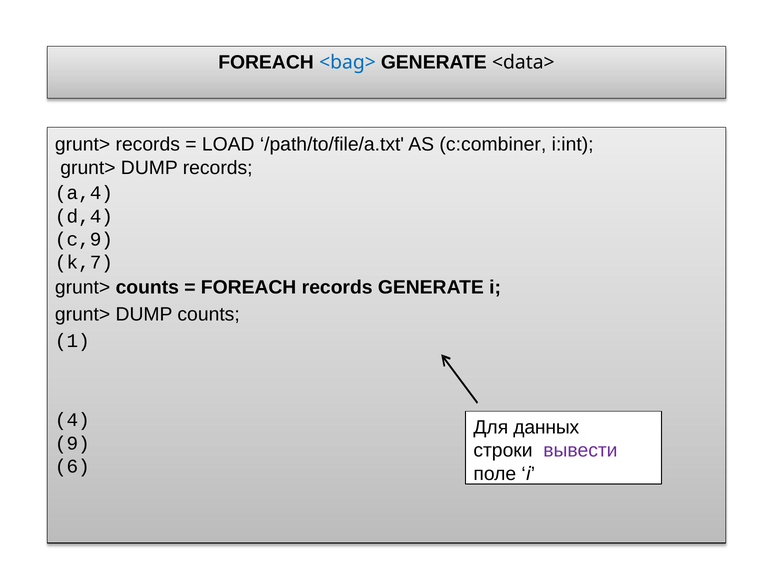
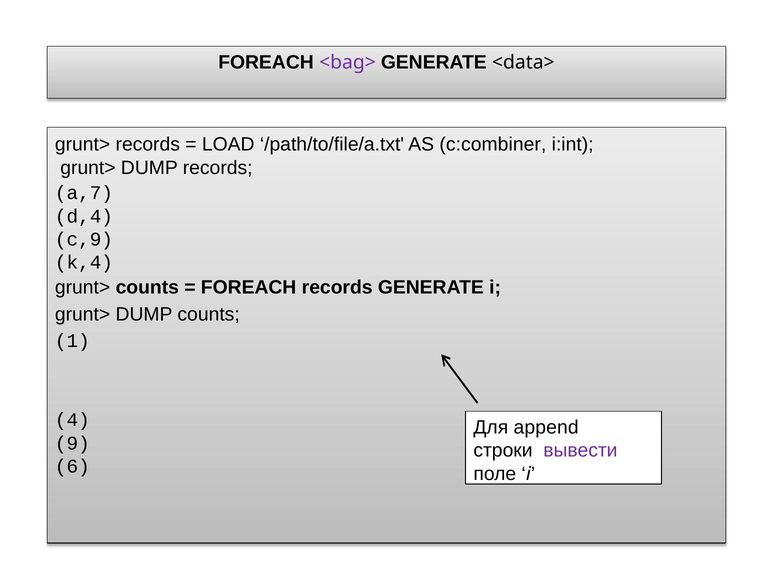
<bag> colour: blue -> purple (348, 63)
a,4: a,4 -> a,7 (84, 193)
k,7: k,7 -> k,4 (84, 263)
данных: данных -> append (546, 428)
